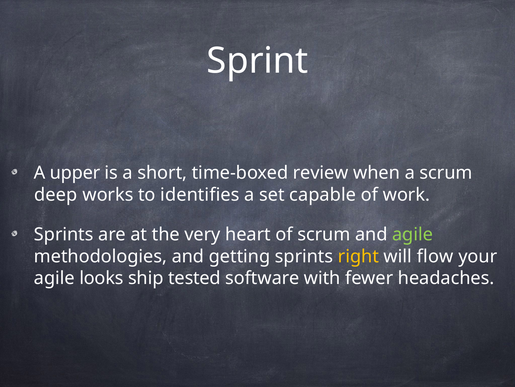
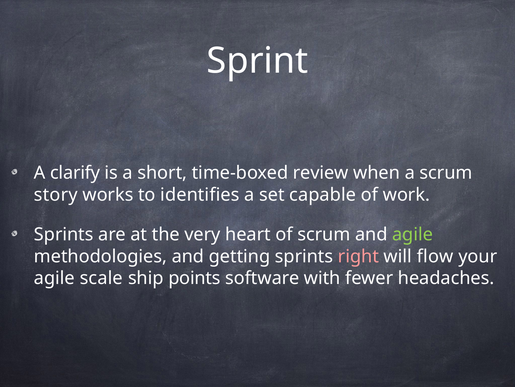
upper: upper -> clarify (75, 173)
deep: deep -> story (56, 194)
right colour: yellow -> pink (358, 256)
looks: looks -> scale (101, 278)
tested: tested -> points (194, 278)
